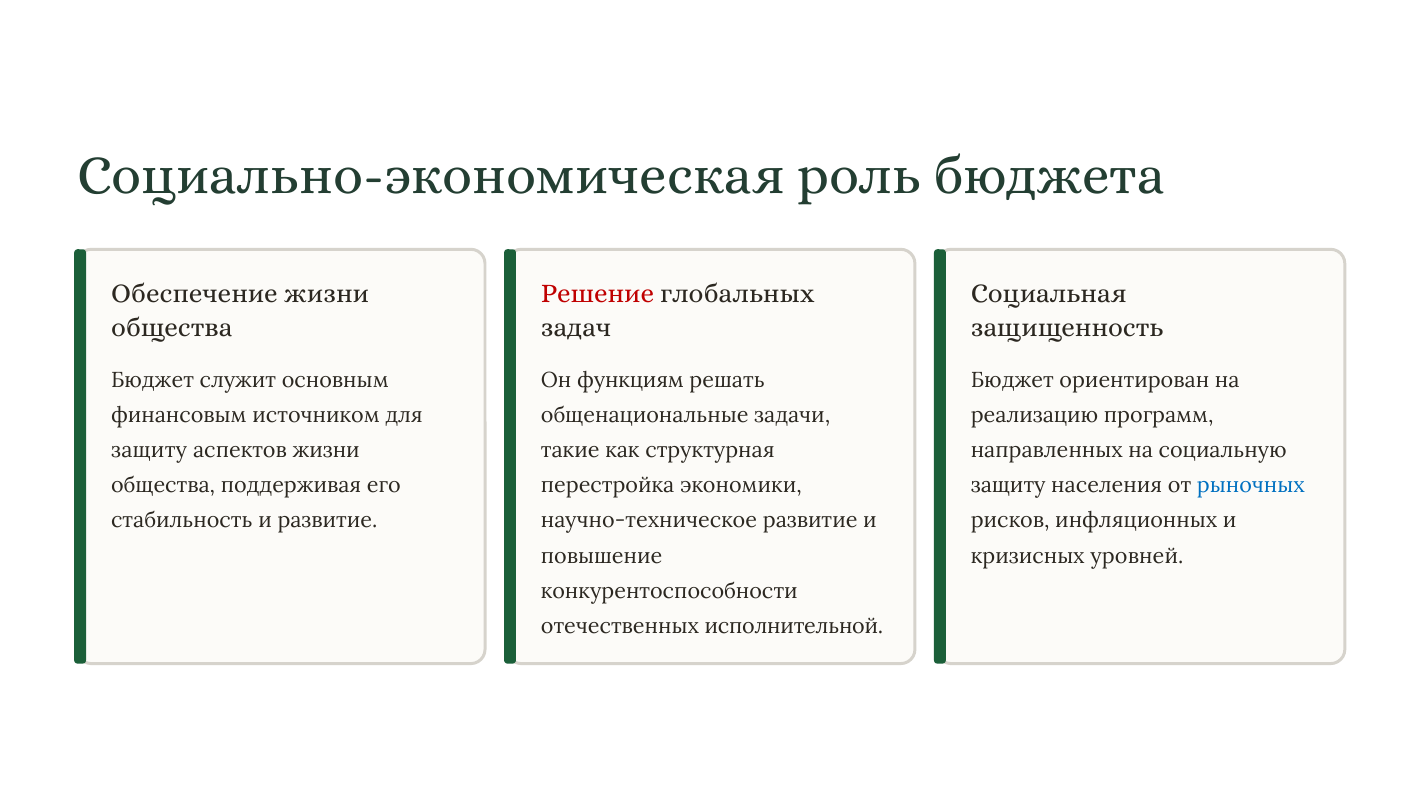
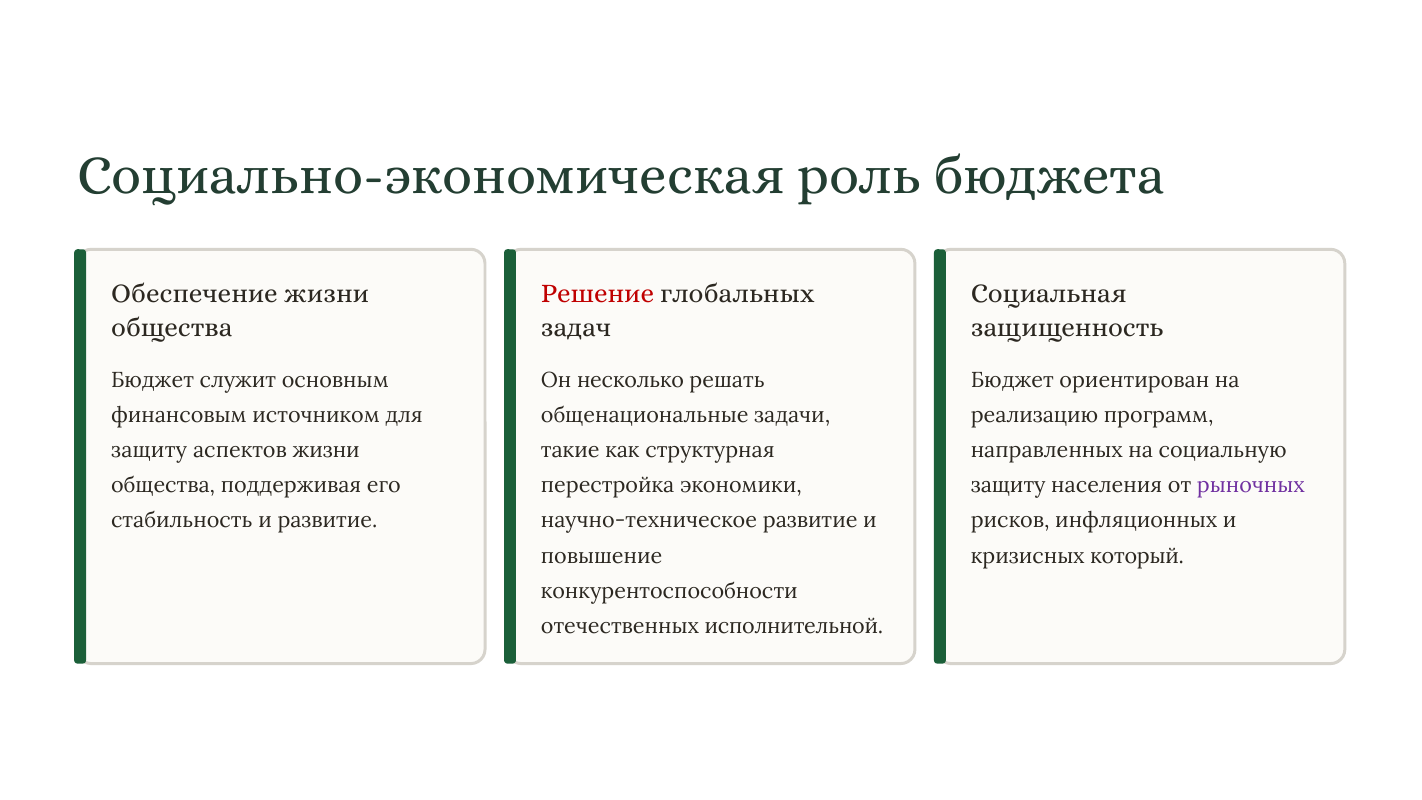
функциям: функциям -> несколько (631, 380)
рыночных colour: blue -> purple (1251, 486)
уровней: уровней -> который (1137, 556)
